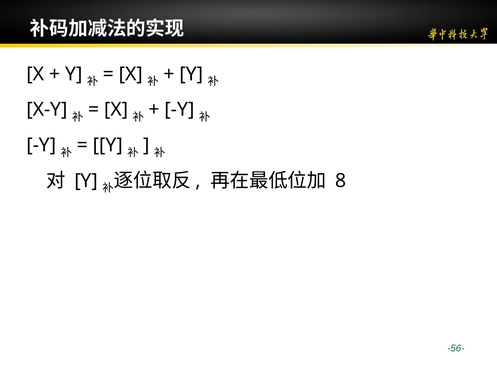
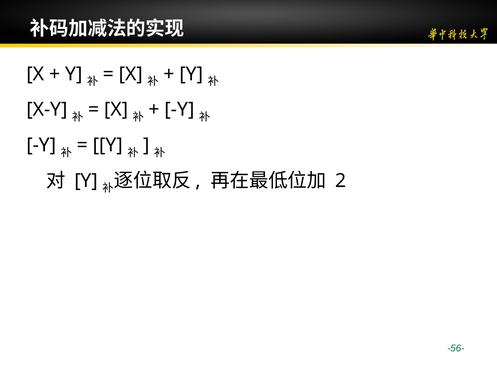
8: 8 -> 2 (341, 181)
